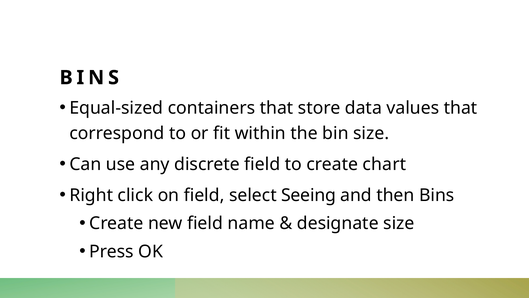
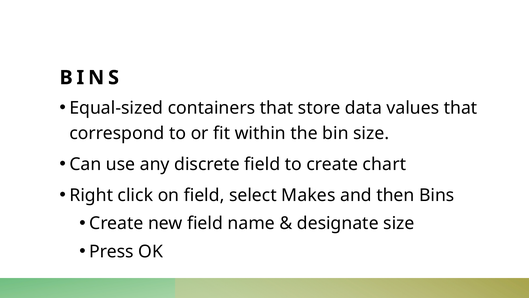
Seeing: Seeing -> Makes (308, 195)
